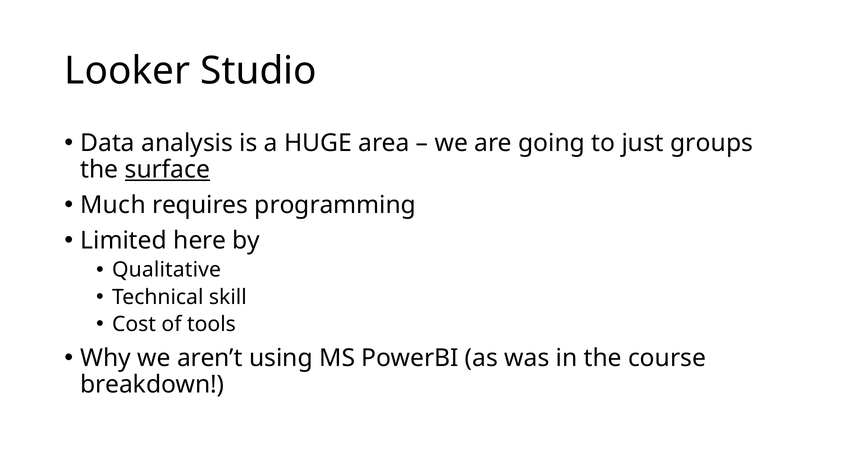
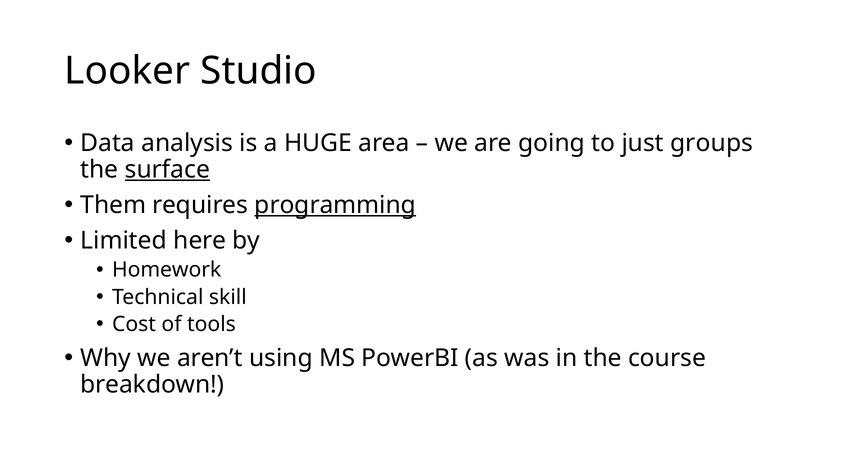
Much: Much -> Them (113, 205)
programming underline: none -> present (335, 205)
Qualitative: Qualitative -> Homework (167, 270)
